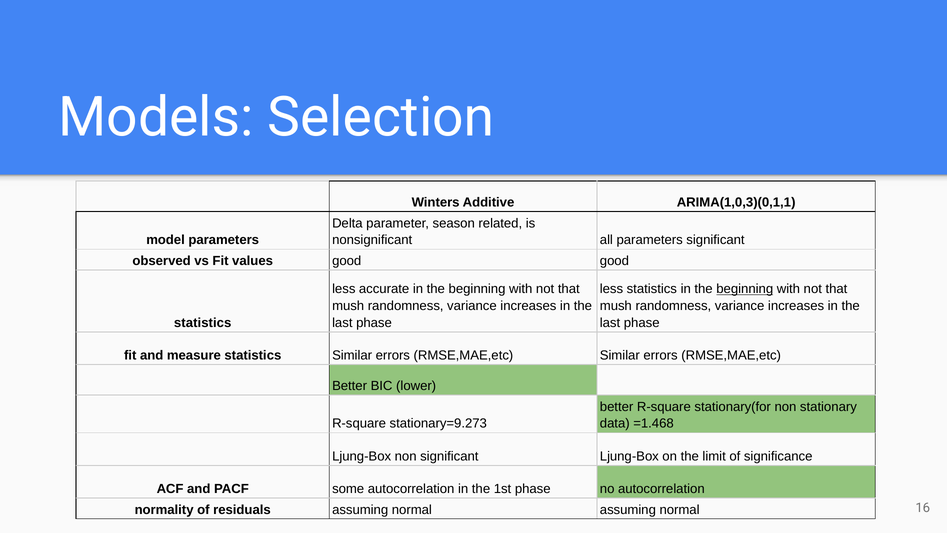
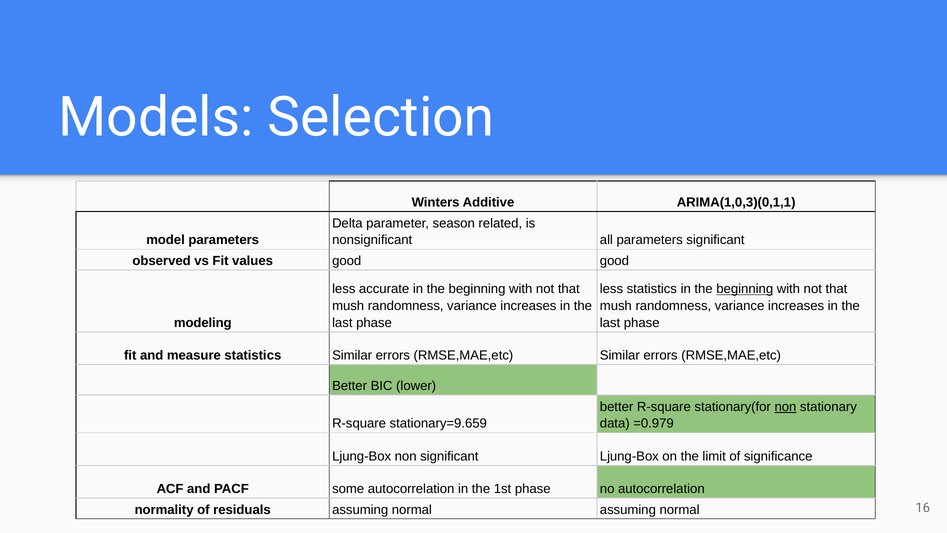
statistics: statistics -> modeling (203, 323)
non underline: none -> present (785, 407)
stationary=9.273: stationary=9.273 -> stationary=9.659 (438, 423)
=1.468: =1.468 -> =0.979 (654, 423)
